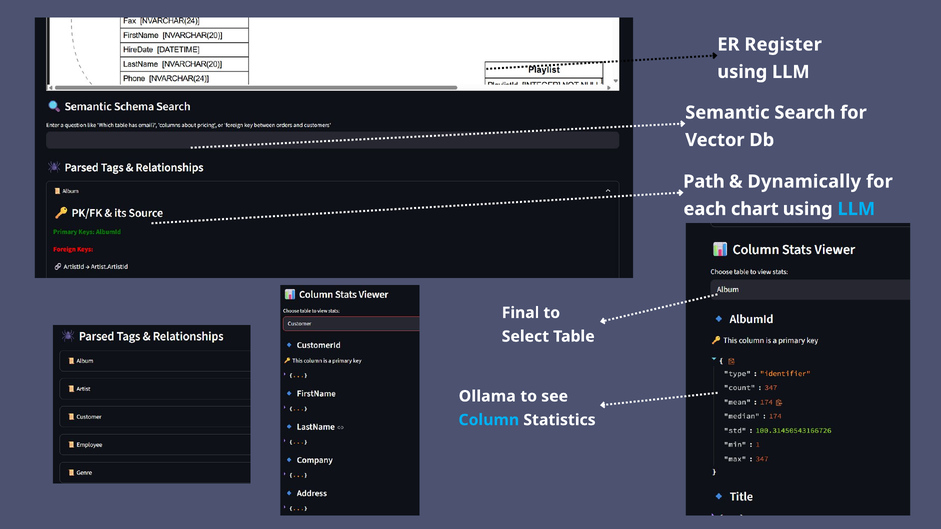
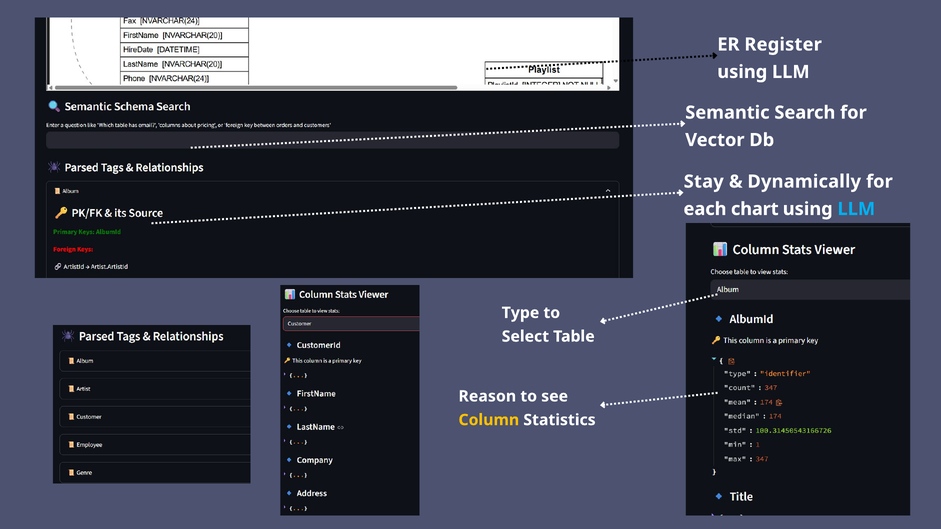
Path: Path -> Stay (704, 182)
Final: Final -> Type (521, 313)
Ollama: Ollama -> Reason (487, 397)
Column colour: light blue -> yellow (489, 420)
